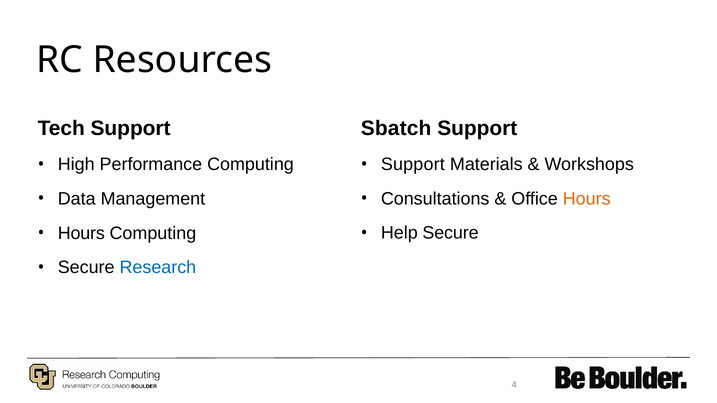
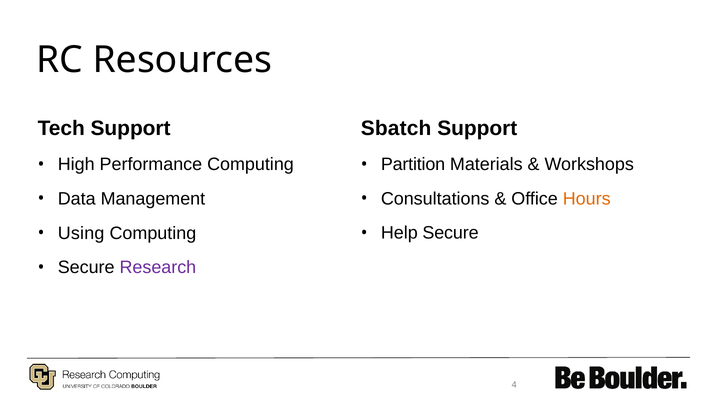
Support: Support -> Partition (413, 165)
Hours: Hours -> Using (81, 233)
Research colour: blue -> purple (158, 268)
